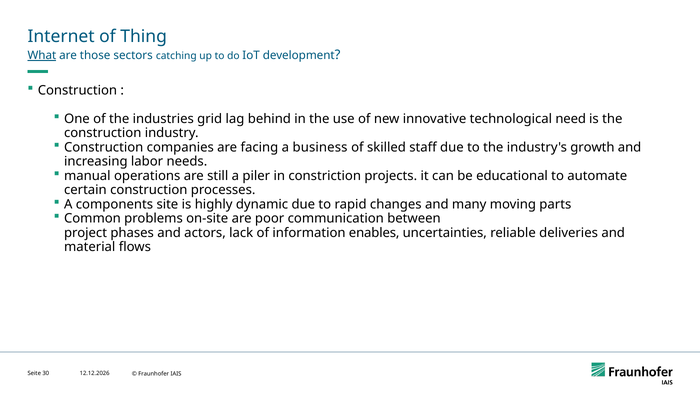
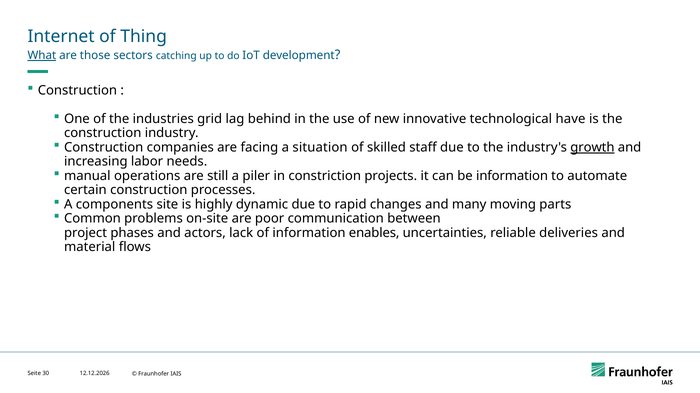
need: need -> have (571, 119)
business: business -> situation (320, 148)
growth underline: none -> present (592, 148)
be educational: educational -> information (512, 176)
